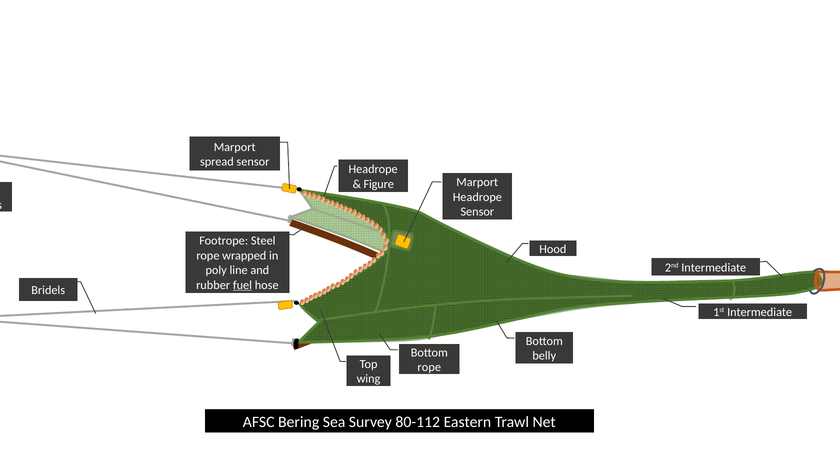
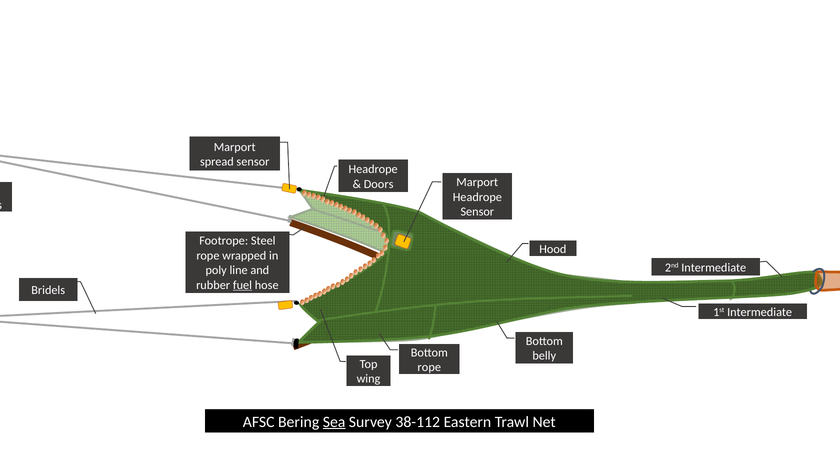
Figure: Figure -> Doors (379, 184)
Sea underline: none -> present (334, 421)
80-112: 80-112 -> 38-112 (418, 421)
